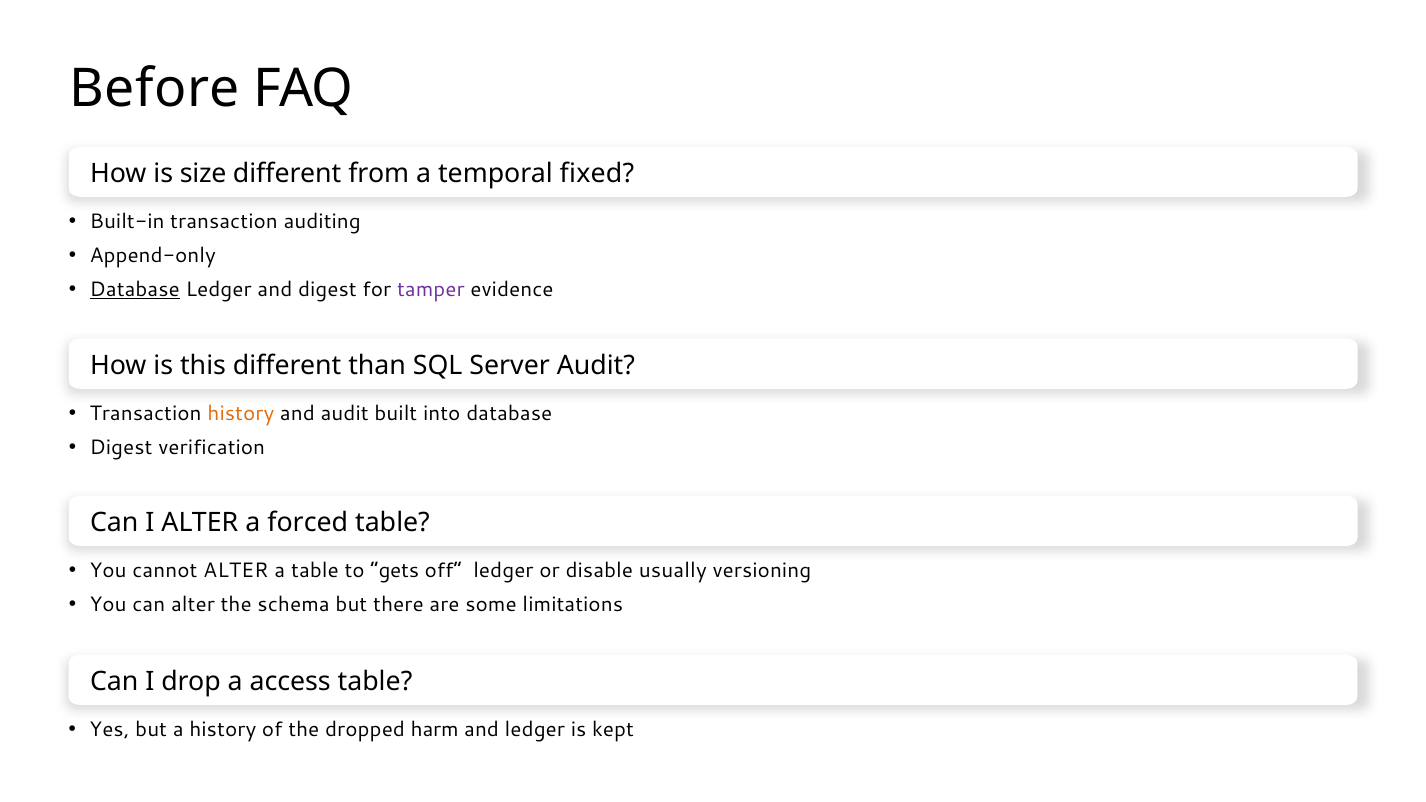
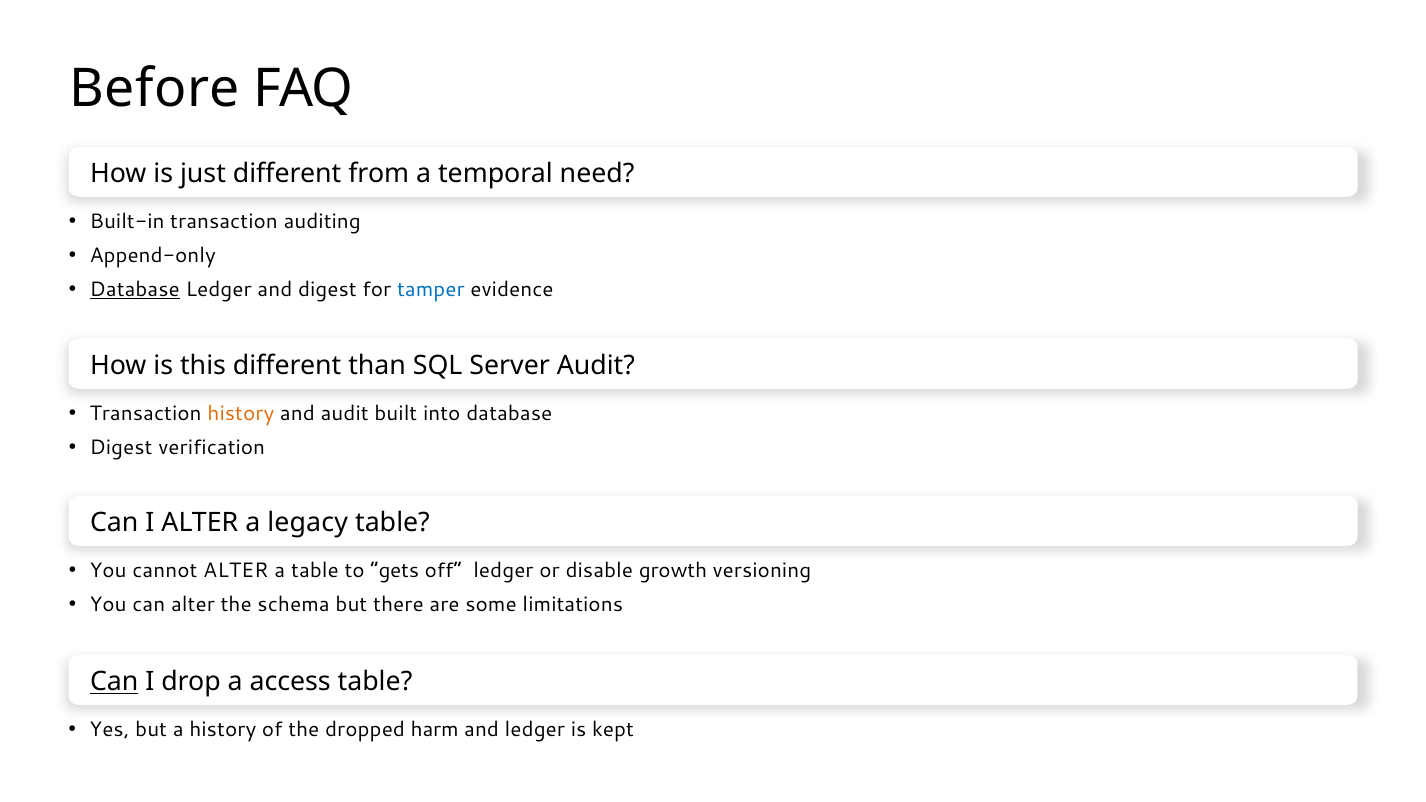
size: size -> just (203, 174)
fixed: fixed -> need (597, 174)
tamper colour: purple -> blue (431, 290)
forced: forced -> legacy (308, 523)
usually: usually -> growth (673, 571)
Can underline: none -> present (114, 682)
